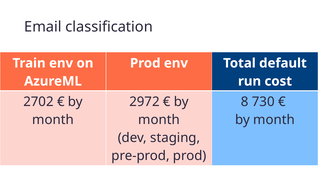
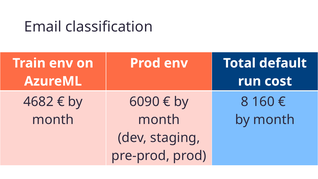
2702: 2702 -> 4682 (38, 102)
2972: 2972 -> 6090 (144, 102)
730: 730 -> 160 (263, 102)
